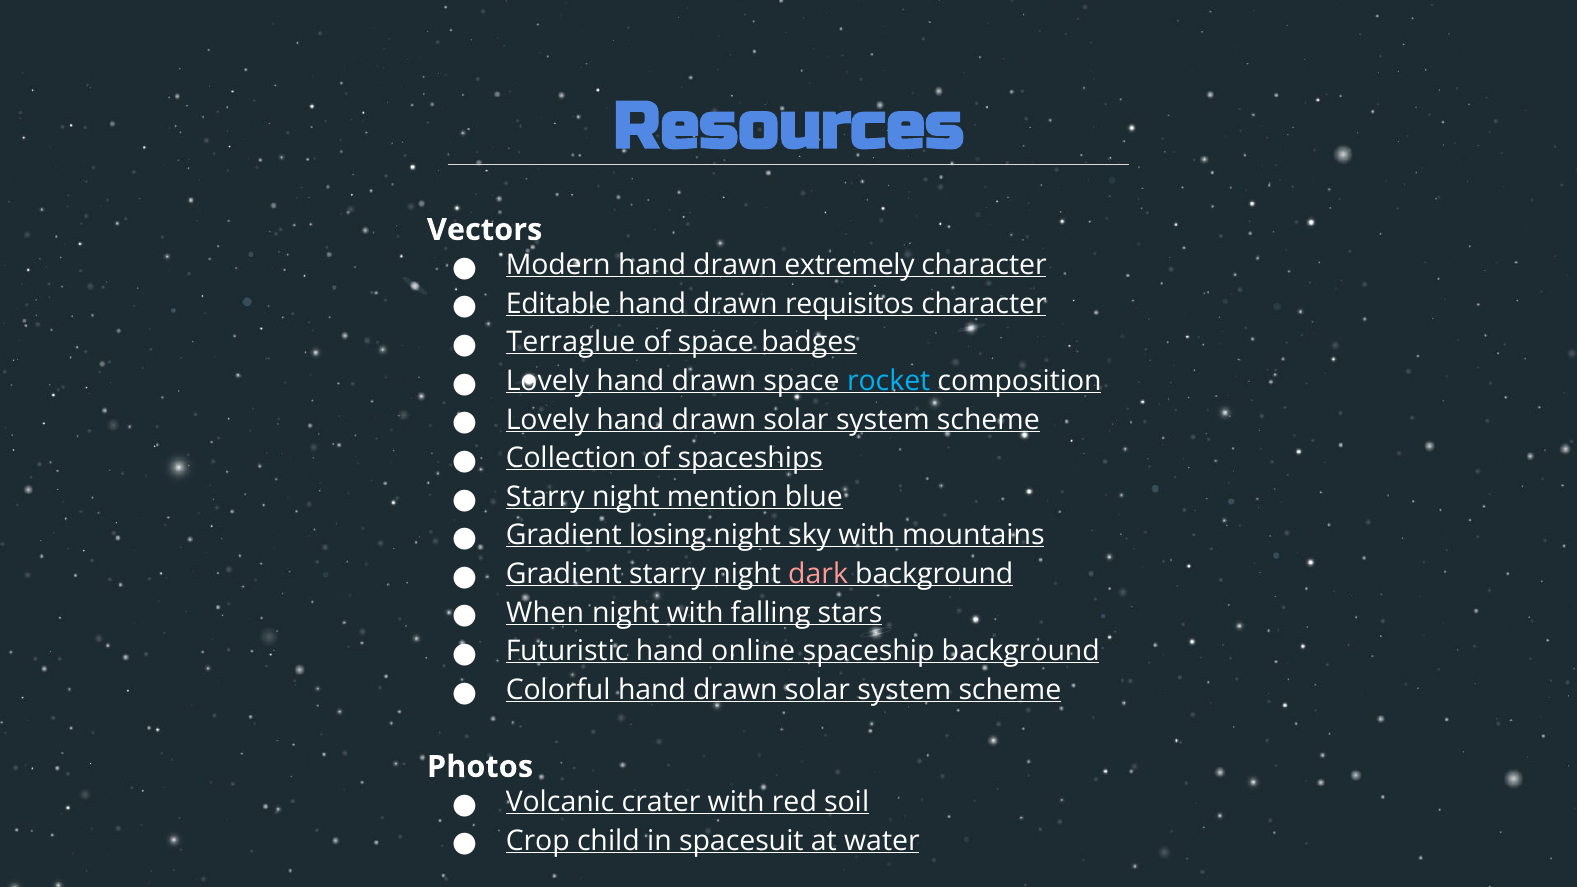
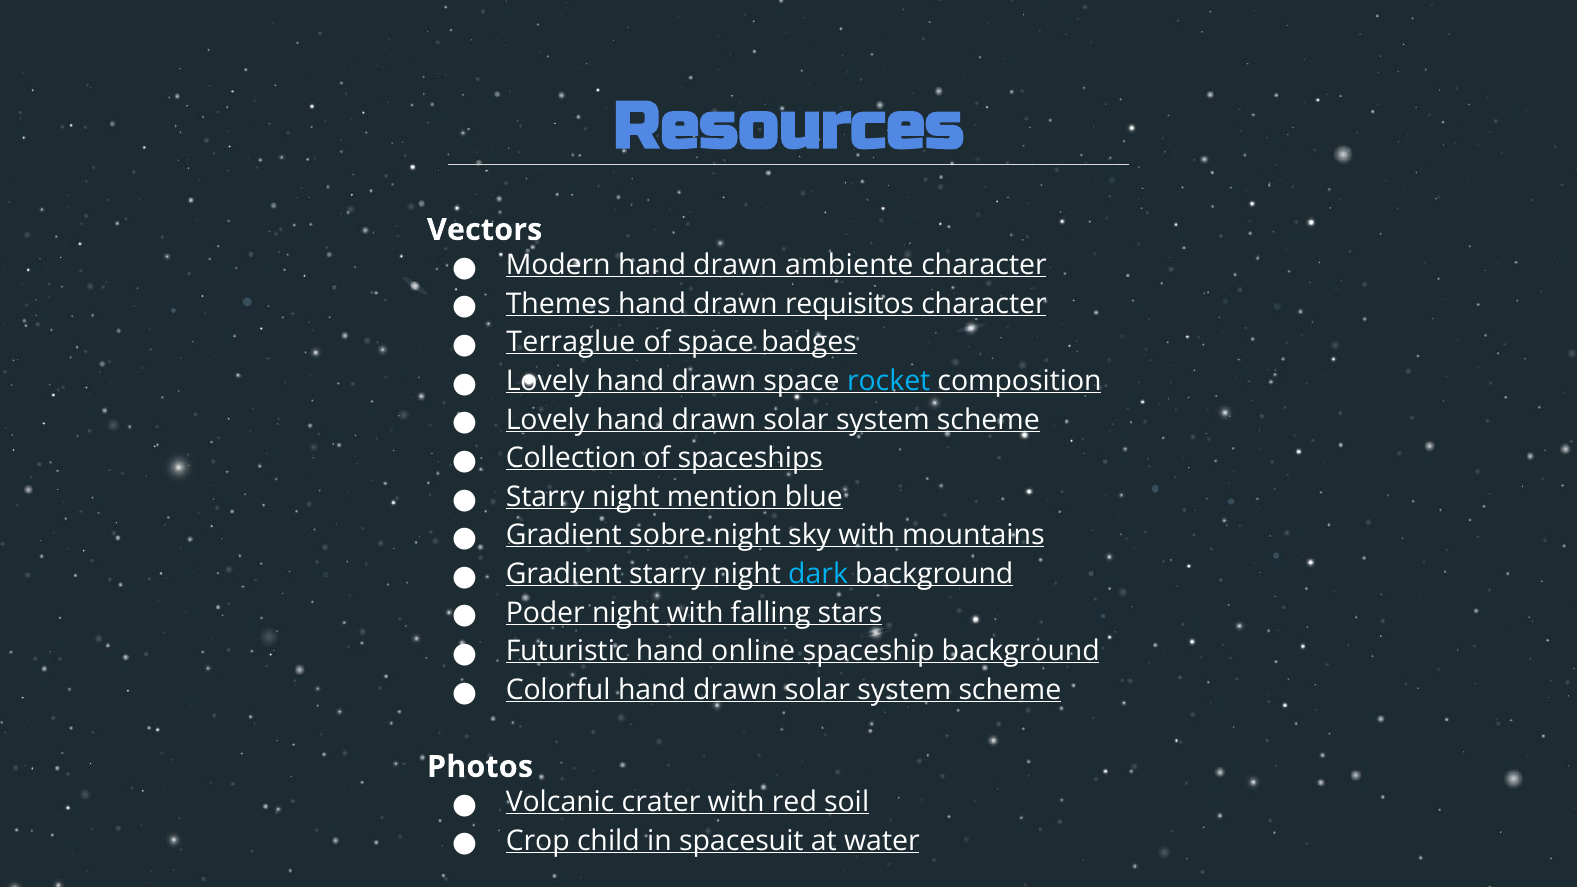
extremely: extremely -> ambiente (849, 265)
Editable: Editable -> Themes (558, 304)
losing: losing -> sobre (667, 536)
dark colour: pink -> light blue (818, 574)
When: When -> Poder (545, 613)
